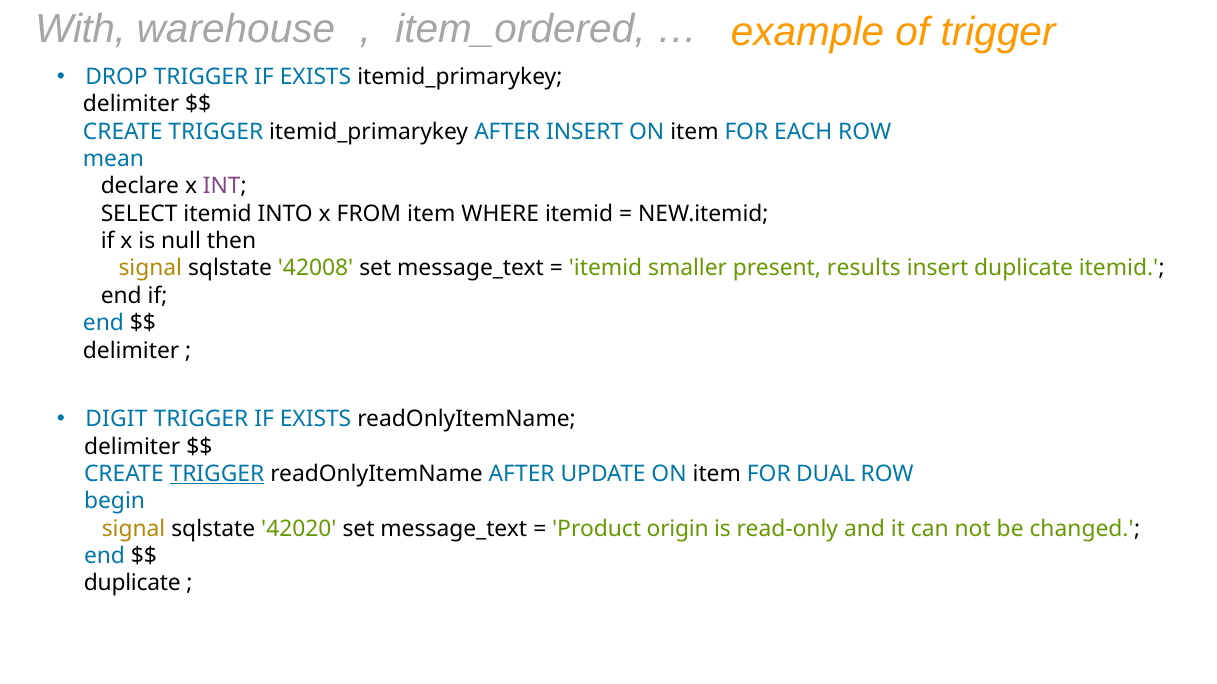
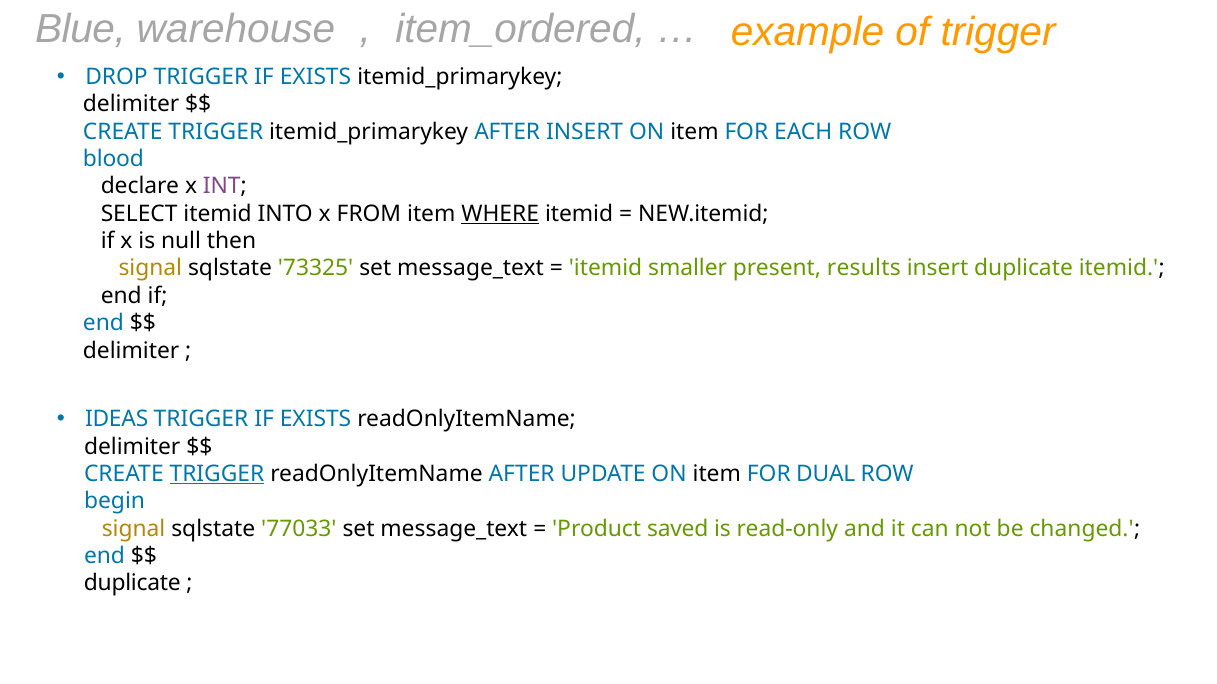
With: With -> Blue (81, 29)
mean: mean -> blood (113, 159)
WHERE underline: none -> present (500, 214)
42008: 42008 -> 73325 (316, 269)
DIGIT: DIGIT -> IDEAS (117, 420)
42020: 42020 -> 77033 (299, 529)
origin: origin -> saved (678, 529)
